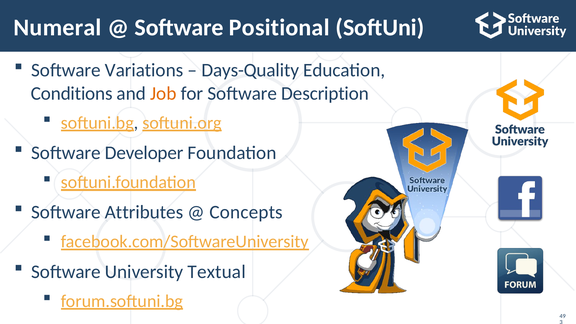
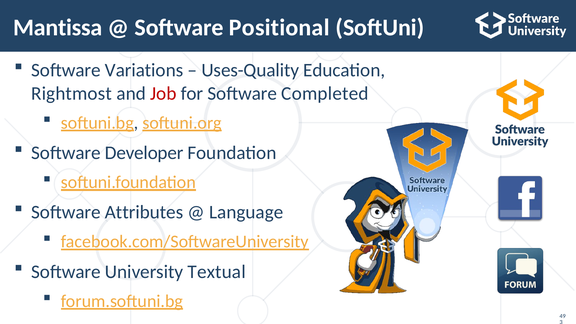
Numeral: Numeral -> Mantissa (58, 28)
Days-Quality: Days-Quality -> Uses-Quality (250, 70)
Conditions: Conditions -> Rightmost (72, 93)
Job colour: orange -> red (163, 93)
Description: Description -> Completed (325, 93)
Concepts: Concepts -> Language (246, 212)
